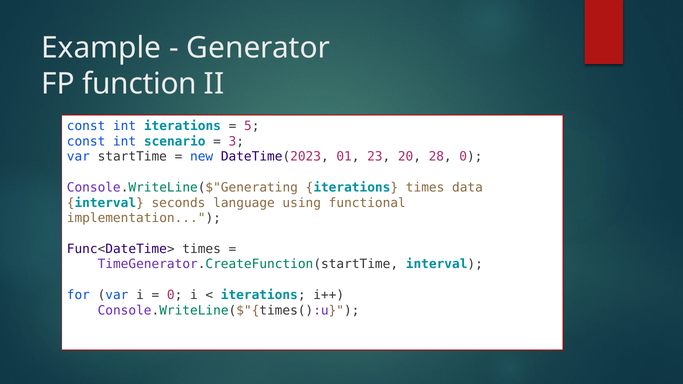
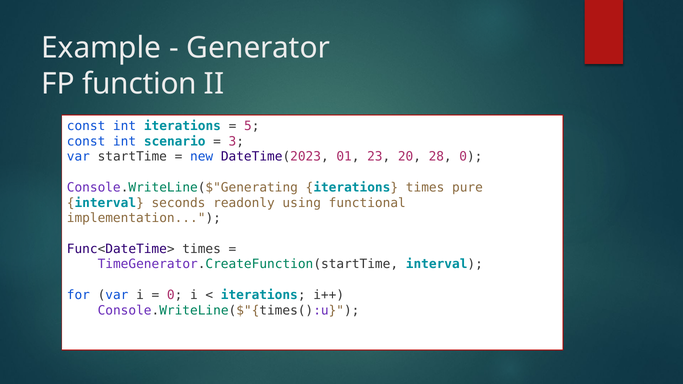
data: data -> pure (467, 188)
language: language -> readonly (244, 203)
